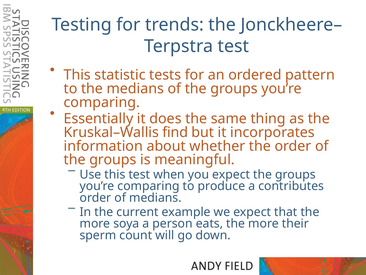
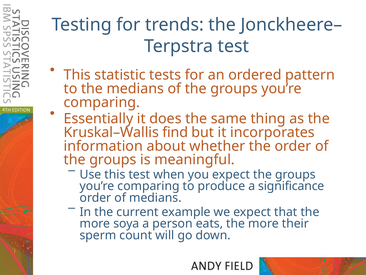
contributes: contributes -> significance (291, 186)
